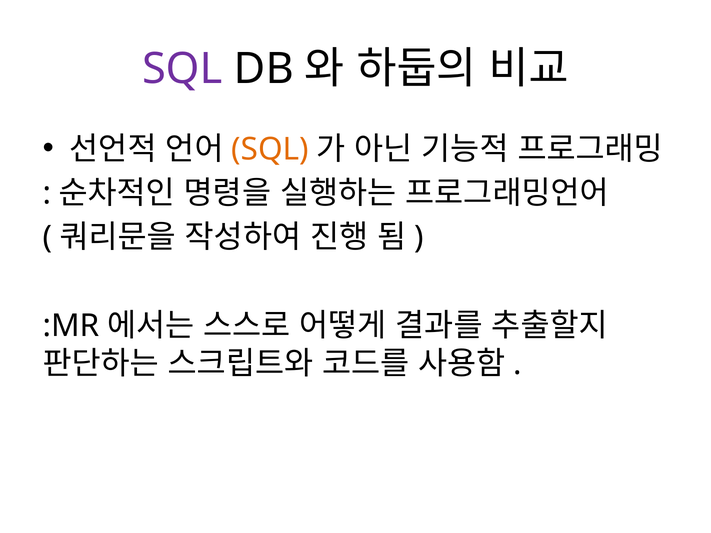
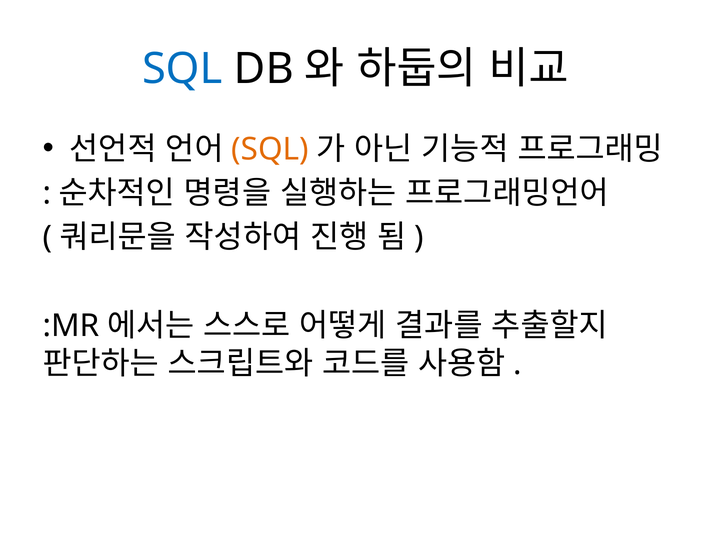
SQL colour: purple -> blue (182, 69)
